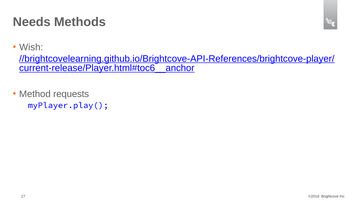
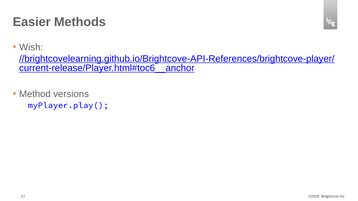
Needs: Needs -> Easier (32, 22)
requests: requests -> versions (71, 94)
